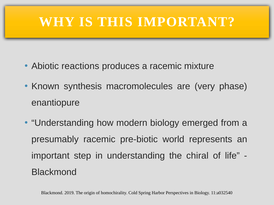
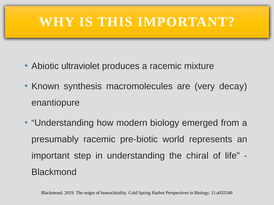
reactions: reactions -> ultraviolet (80, 66)
phase: phase -> decay (233, 87)
